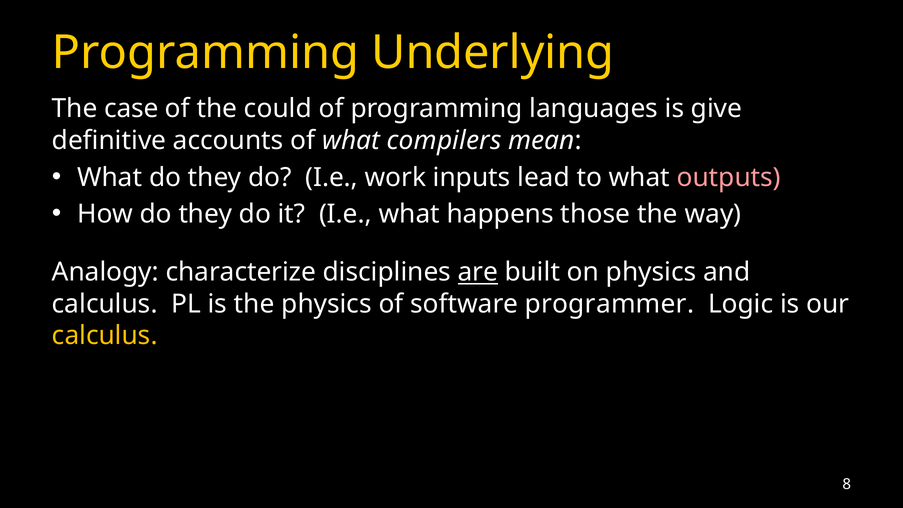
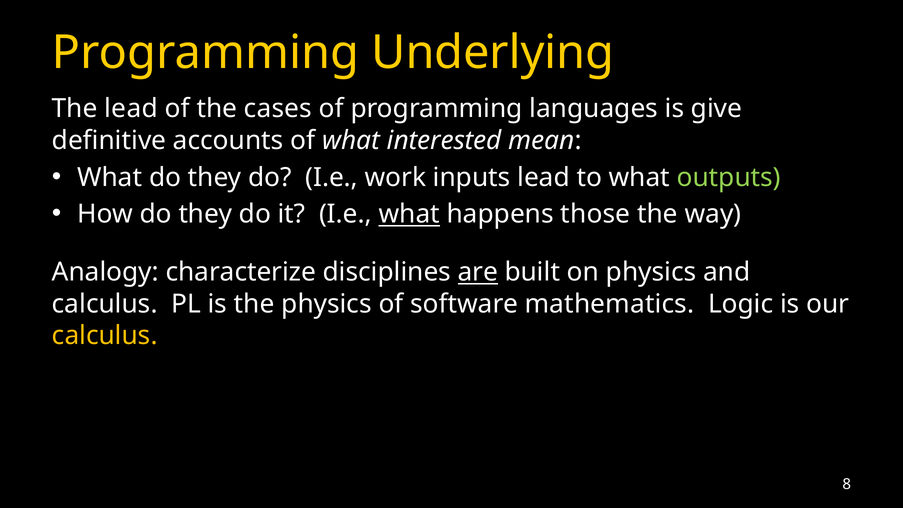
The case: case -> lead (131, 109)
could: could -> cases (278, 109)
compilers: compilers -> interested (444, 140)
outputs colour: pink -> light green (729, 177)
what underline: none -> present (409, 214)
programmer: programmer -> mathematics (609, 304)
